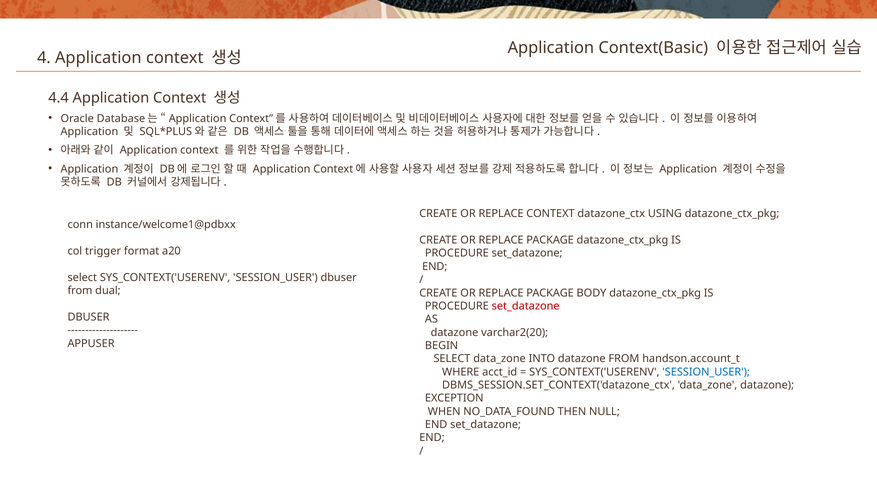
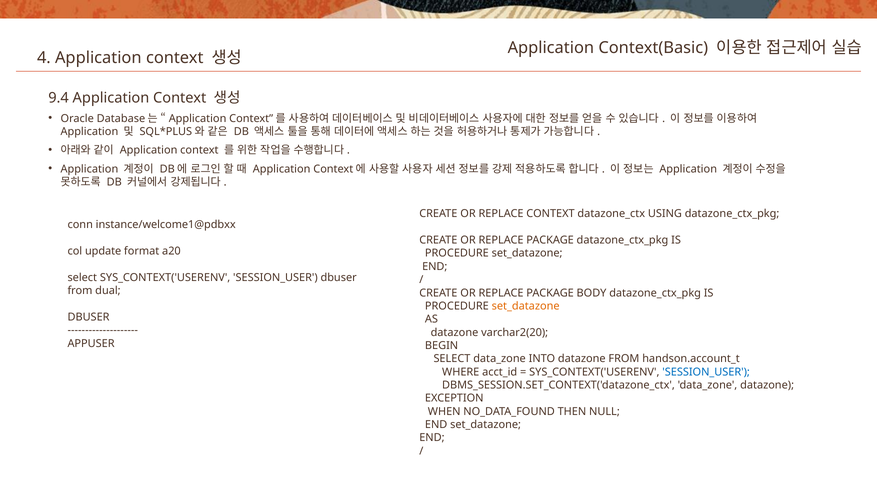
4.4: 4.4 -> 9.4 (59, 98)
trigger: trigger -> update (103, 251)
set_datazone colour: red -> orange (526, 306)
